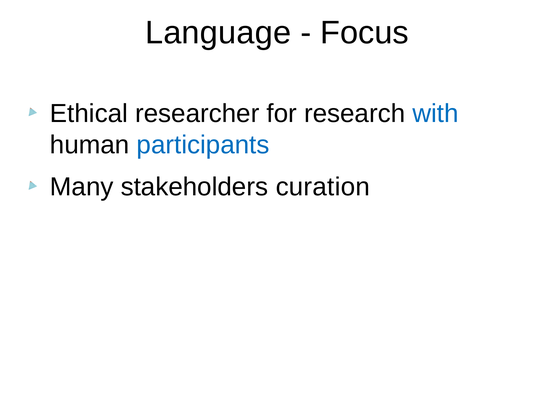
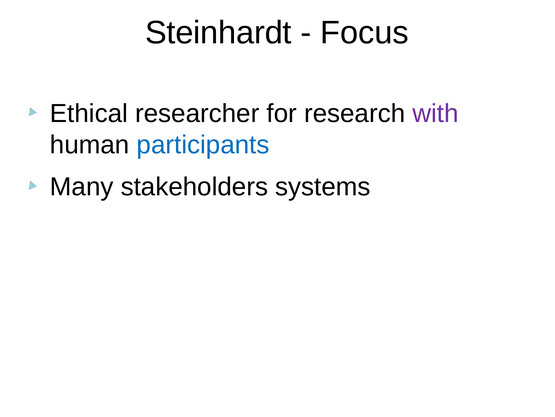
Language: Language -> Steinhardt (218, 33)
with colour: blue -> purple (436, 113)
curation: curation -> systems (323, 187)
